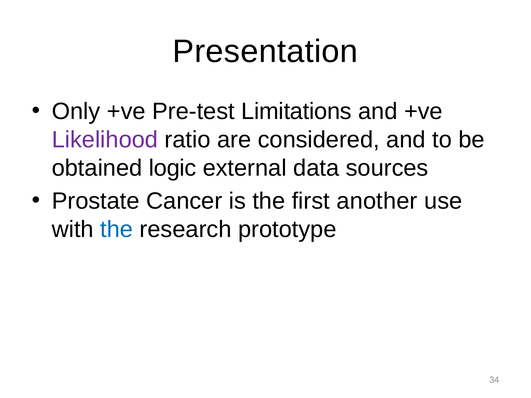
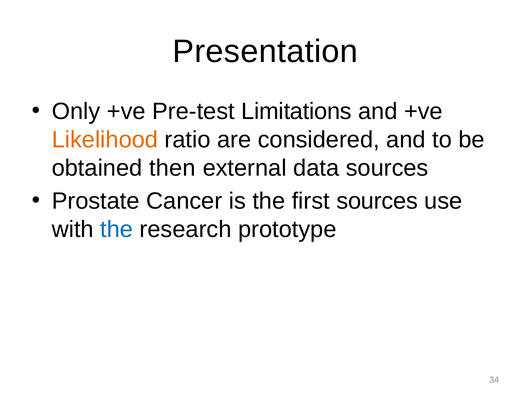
Likelihood colour: purple -> orange (105, 140)
logic: logic -> then (172, 168)
first another: another -> sources (377, 201)
